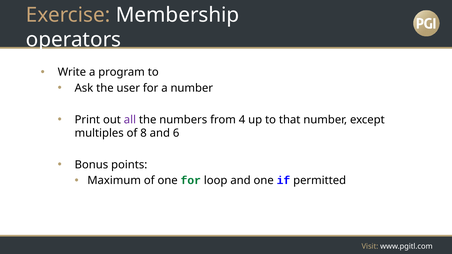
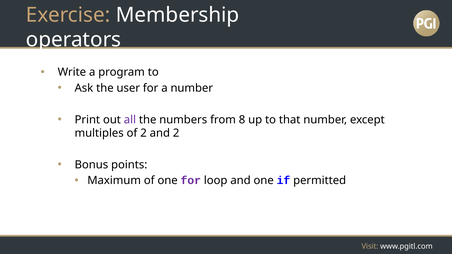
4: 4 -> 8 (242, 120)
of 8: 8 -> 2 (144, 133)
and 6: 6 -> 2 (176, 133)
for colour: green -> purple (191, 181)
